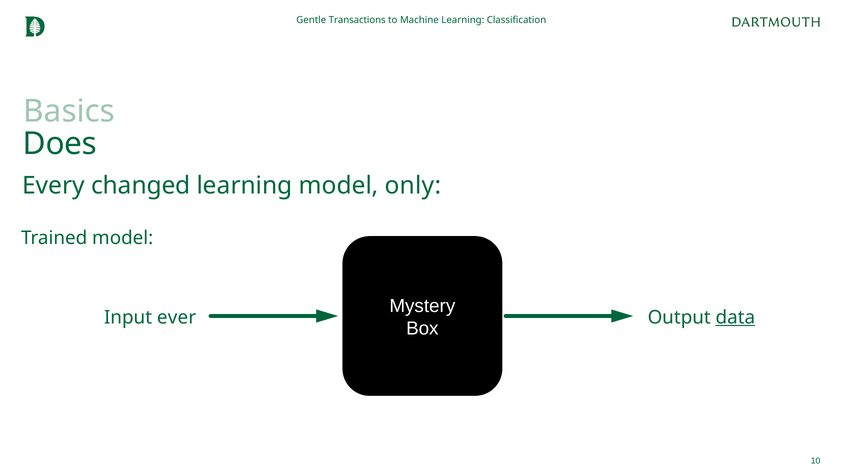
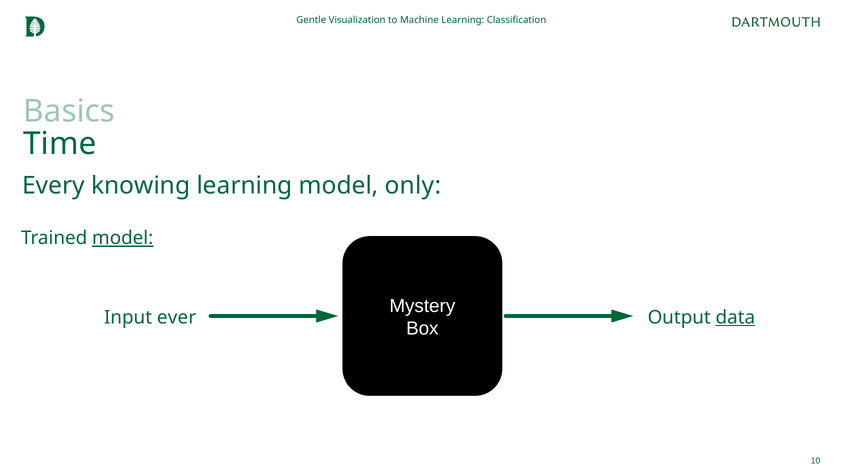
Transactions: Transactions -> Visualization (357, 20)
Does: Does -> Time (60, 144)
changed: changed -> knowing (141, 186)
model underline: none -> present (123, 238)
